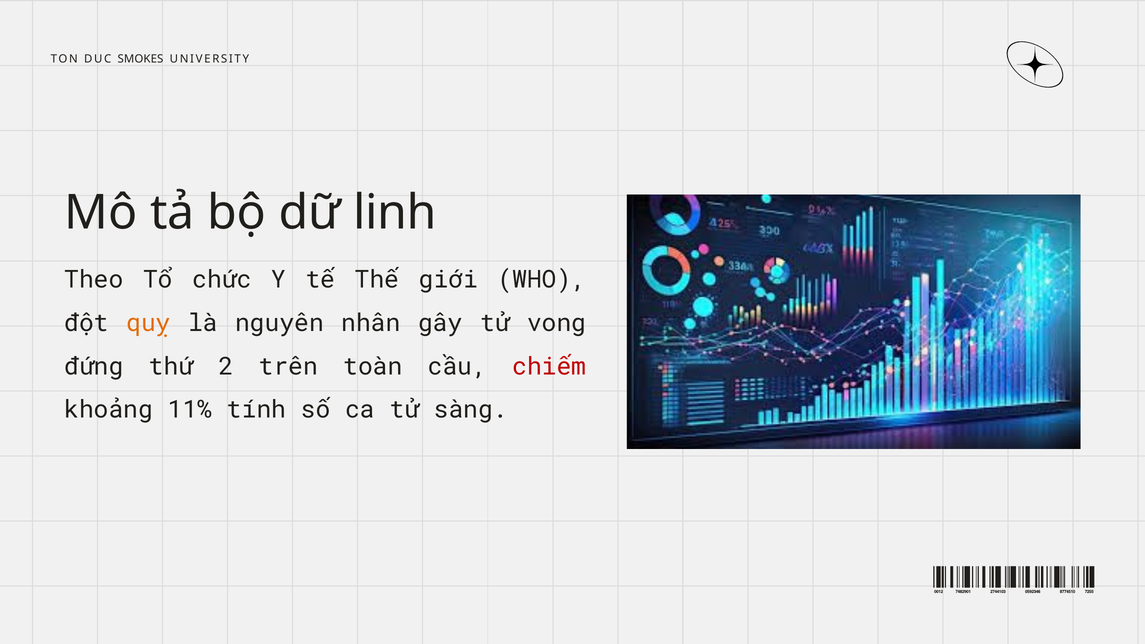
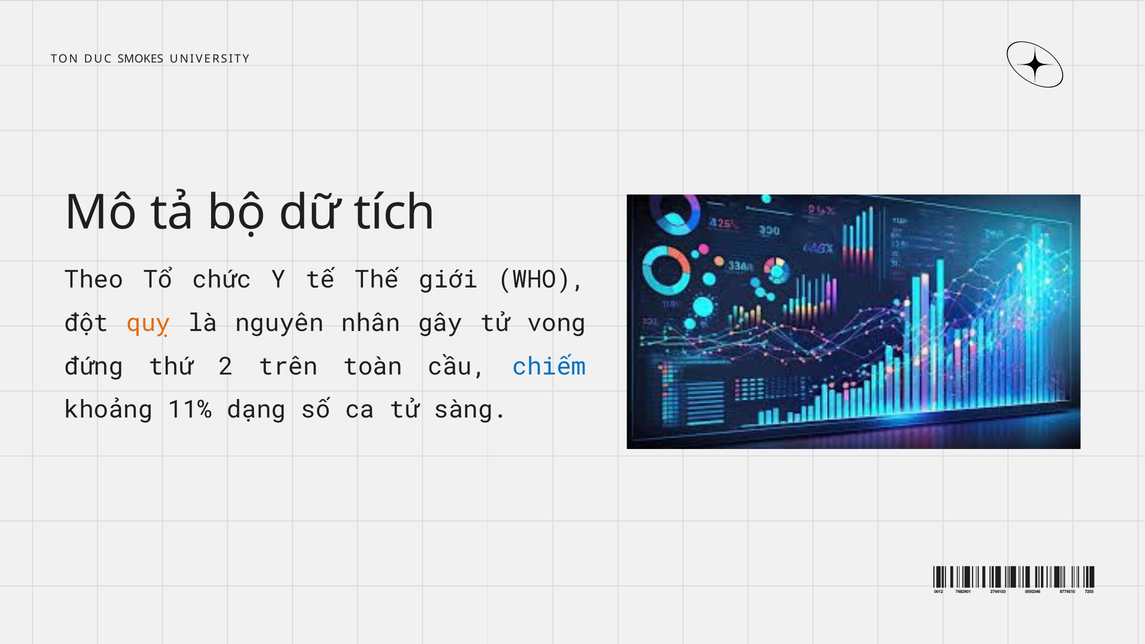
linh: linh -> tích (395, 213)
chiếm colour: red -> blue (549, 366)
tính: tính -> dạng (257, 410)
